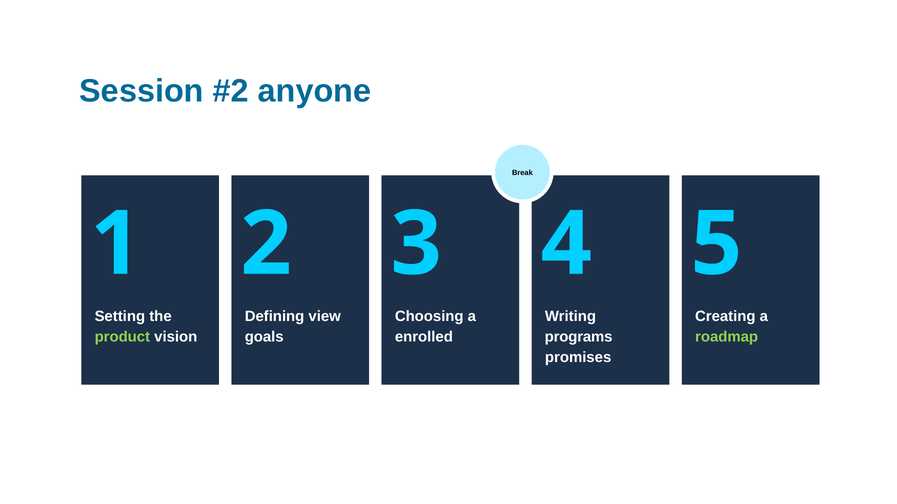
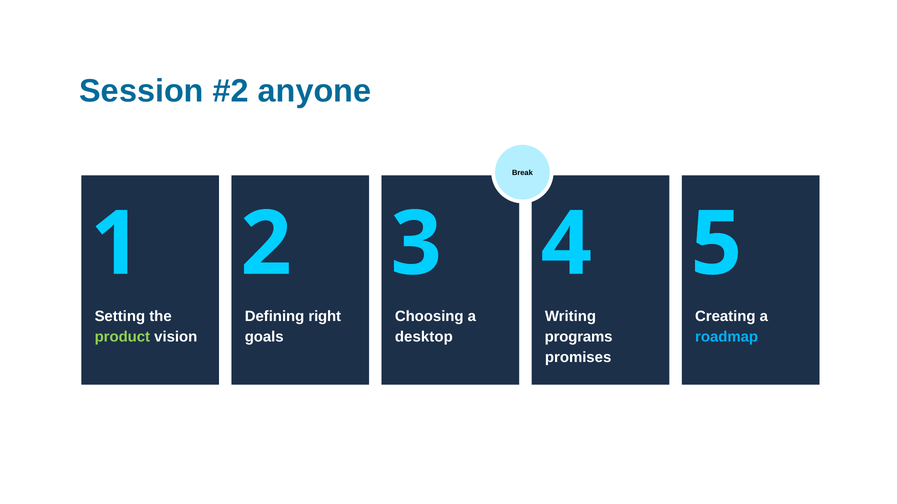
view: view -> right (325, 317)
enrolled: enrolled -> desktop (424, 337)
roadmap colour: light green -> light blue (727, 337)
